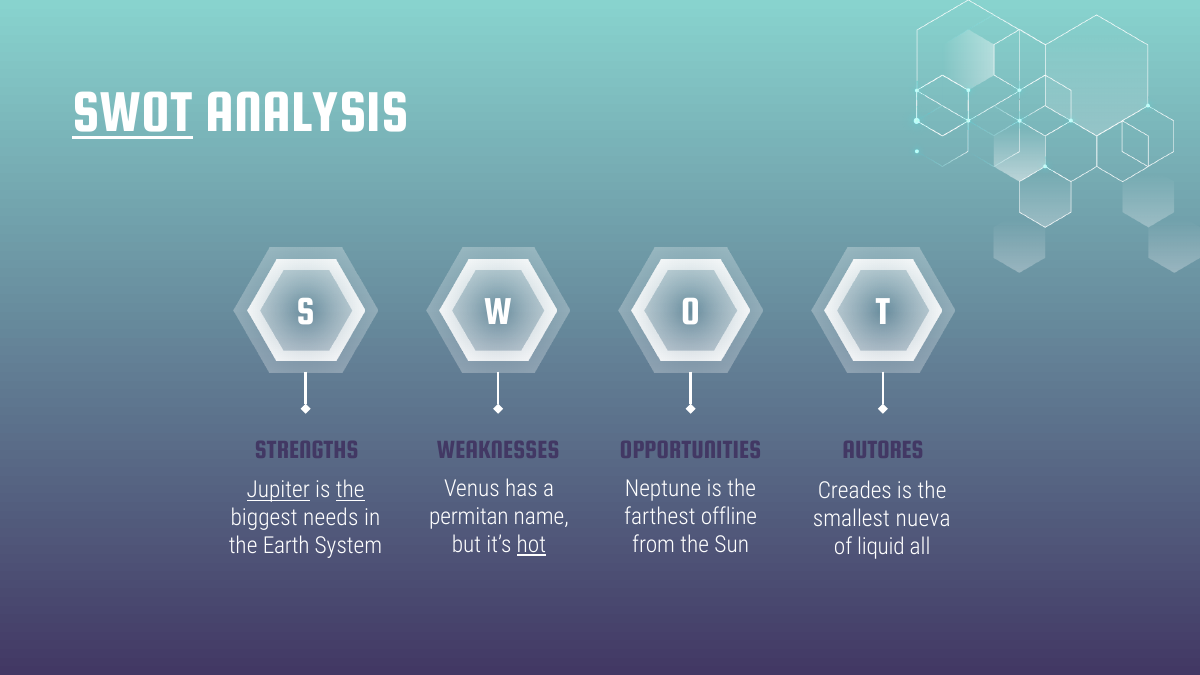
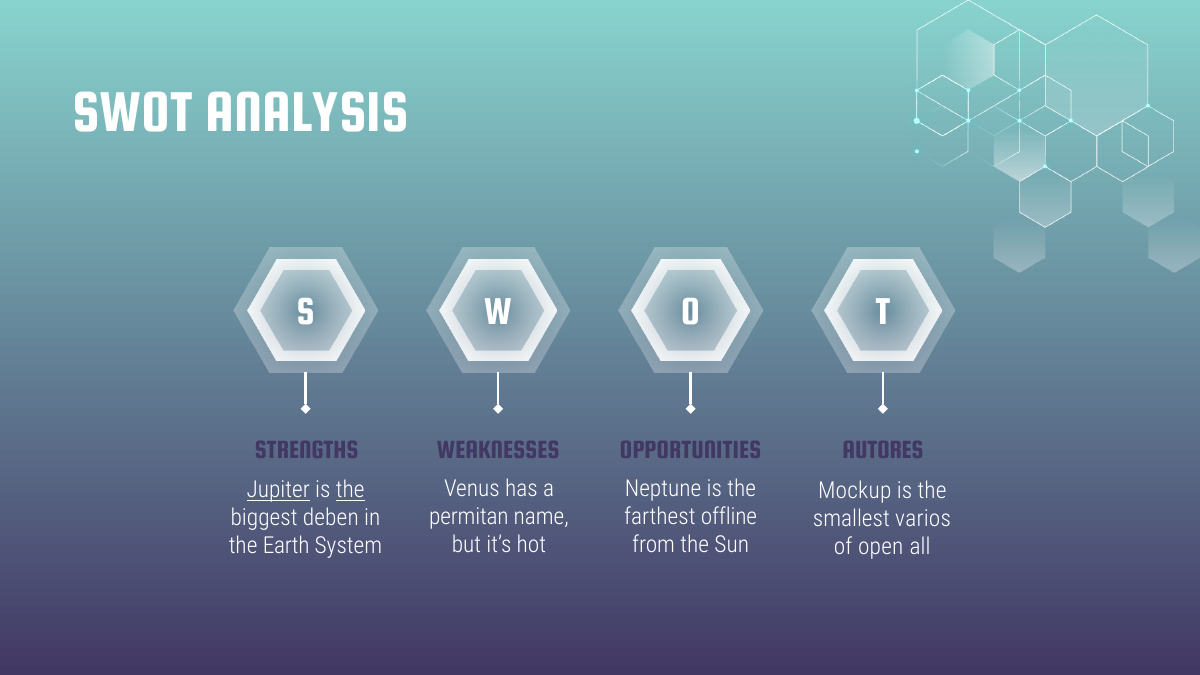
SWOT underline: present -> none (133, 112)
Creades: Creades -> Mockup (855, 491)
needs: needs -> deben (331, 518)
nueva: nueva -> varios (923, 519)
hot underline: present -> none (531, 545)
liquid: liquid -> open (881, 547)
